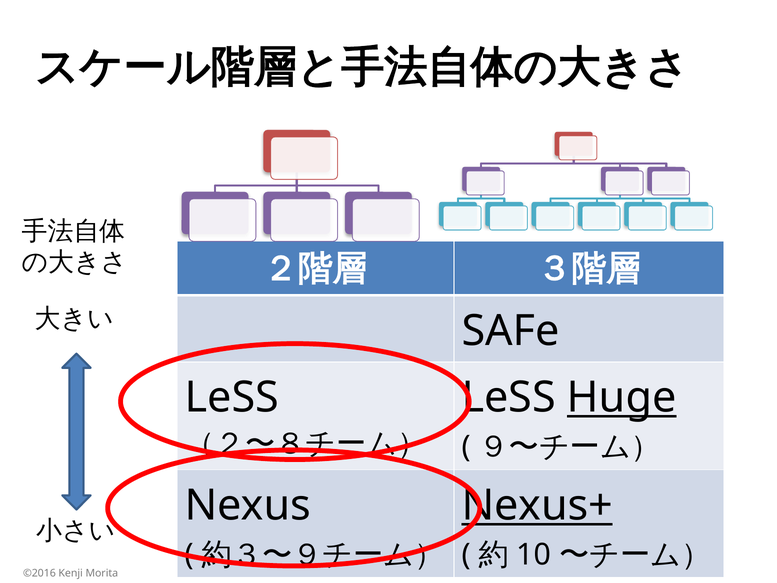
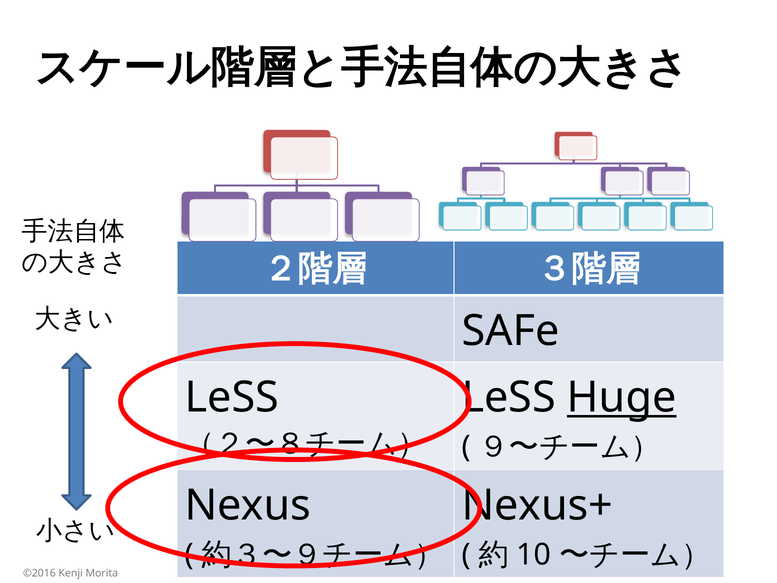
Nexus+ underline: present -> none (537, 505)
